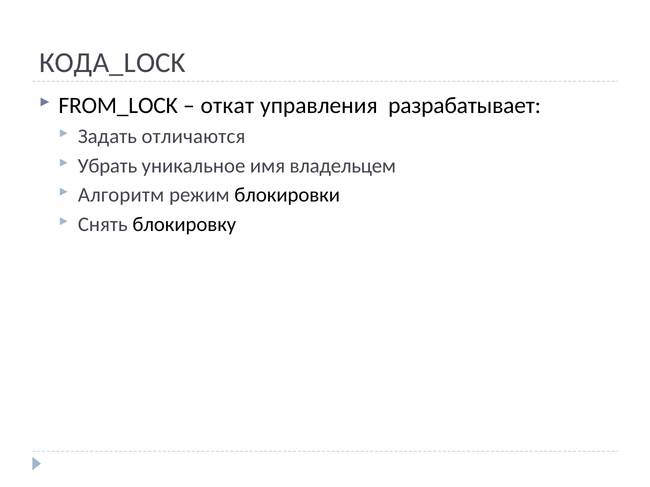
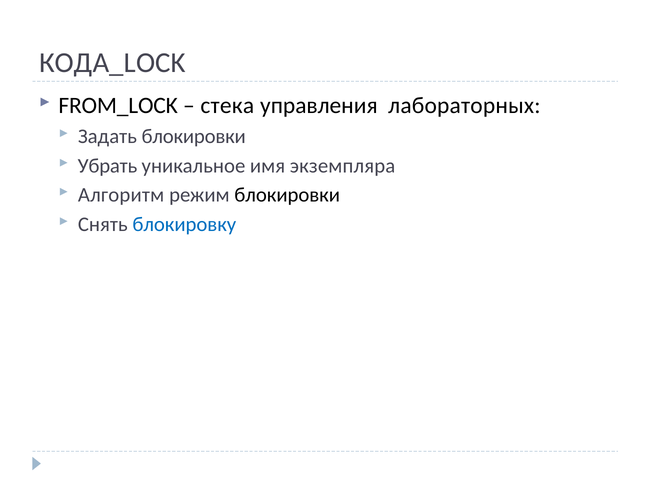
откат: откат -> стека (227, 106)
разрабатывает: разрабатывает -> лабораторных (464, 106)
Задать отличаются: отличаются -> блокировки (194, 136)
владельцем: владельцем -> экземпляра (343, 166)
блокировку colour: black -> blue (184, 225)
